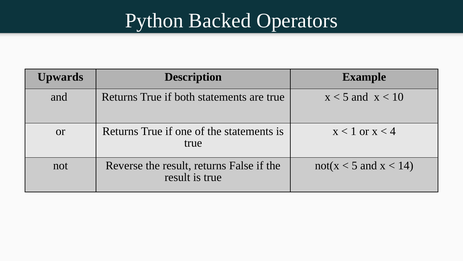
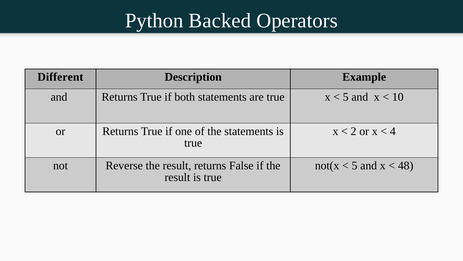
Upwards: Upwards -> Different (60, 77)
1: 1 -> 2 (354, 131)
14: 14 -> 48 (406, 165)
